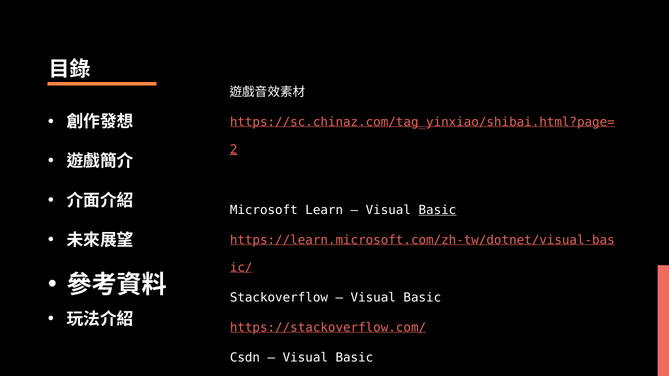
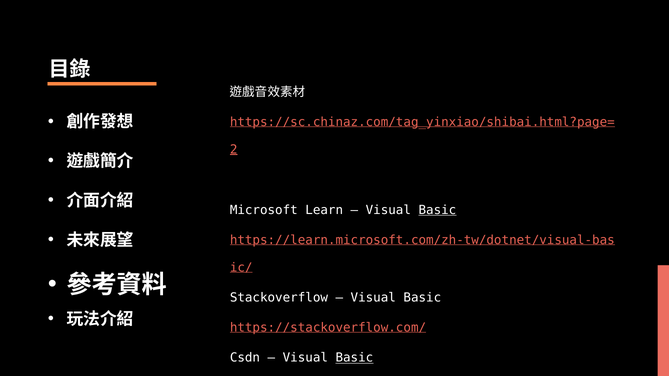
Basic underline: none -> present (354, 358)
